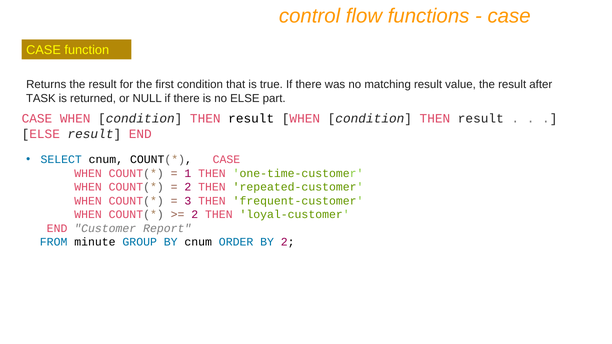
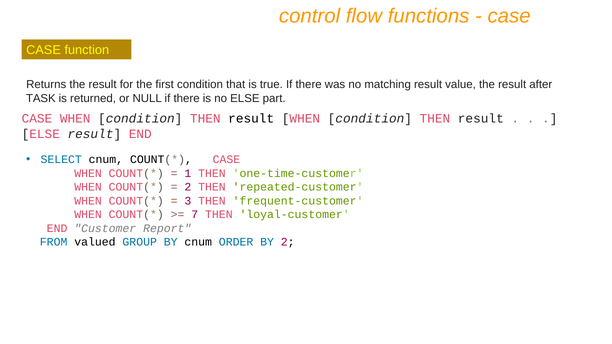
2: 2 -> 7 (195, 215)
minute: minute -> valued (95, 242)
